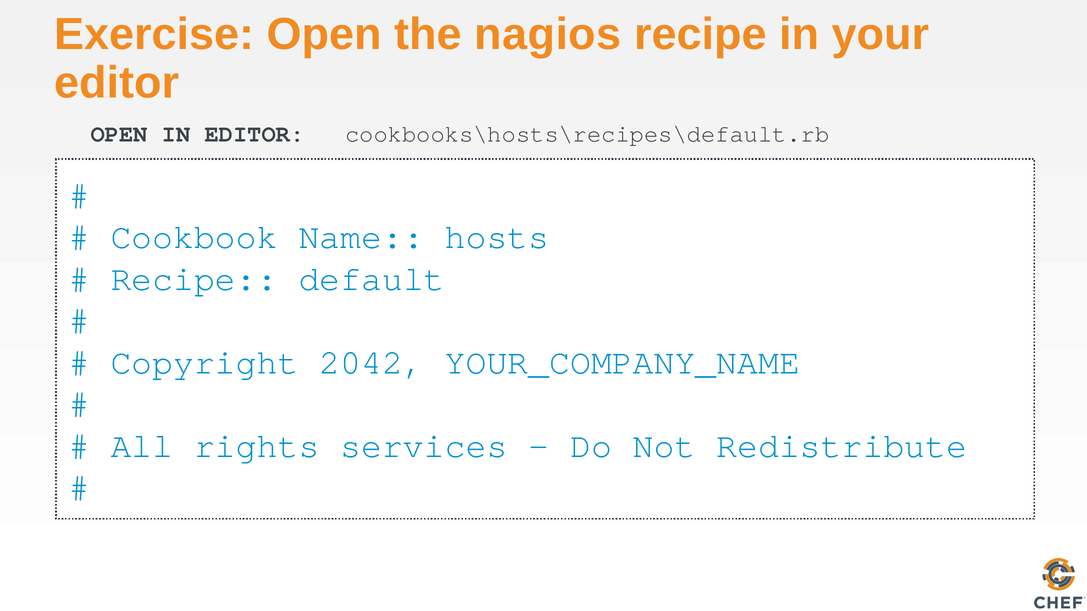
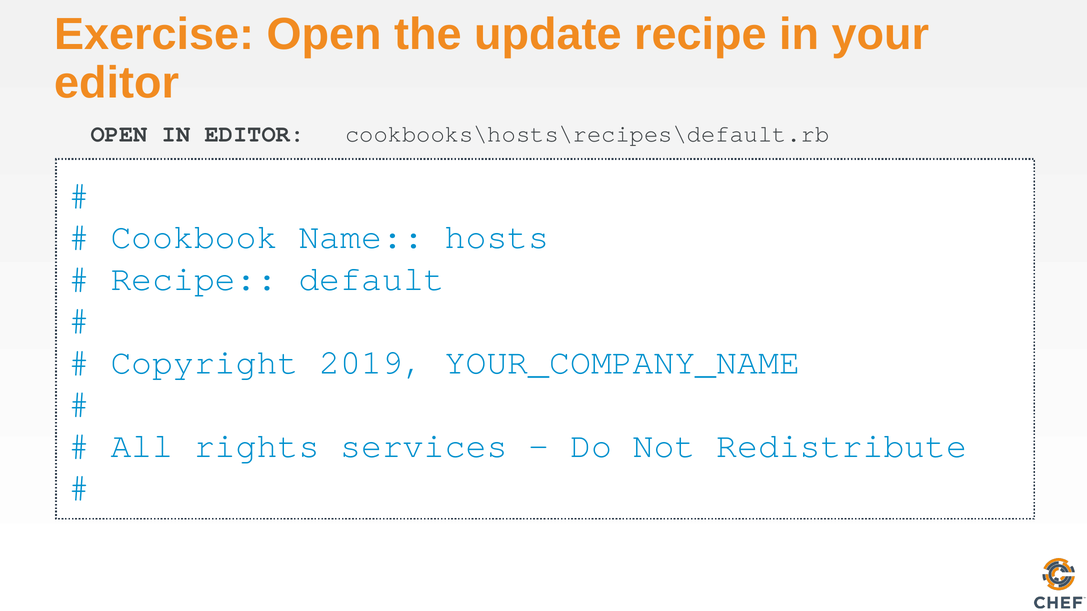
nagios: nagios -> update (548, 34)
2042: 2042 -> 2019 (372, 362)
